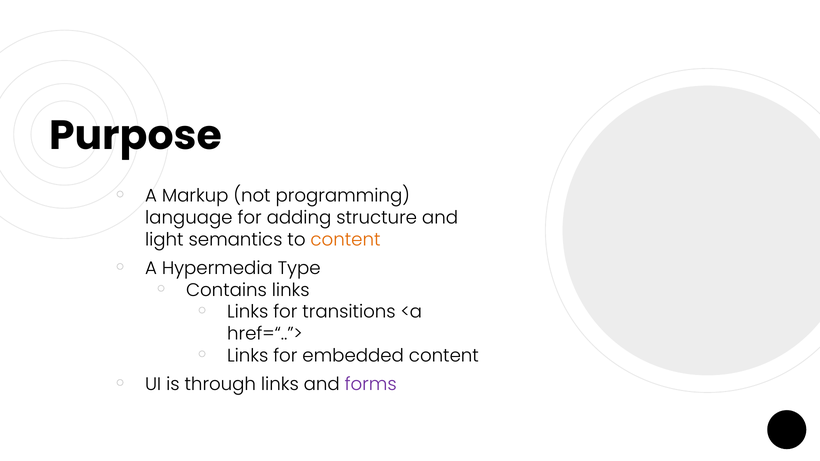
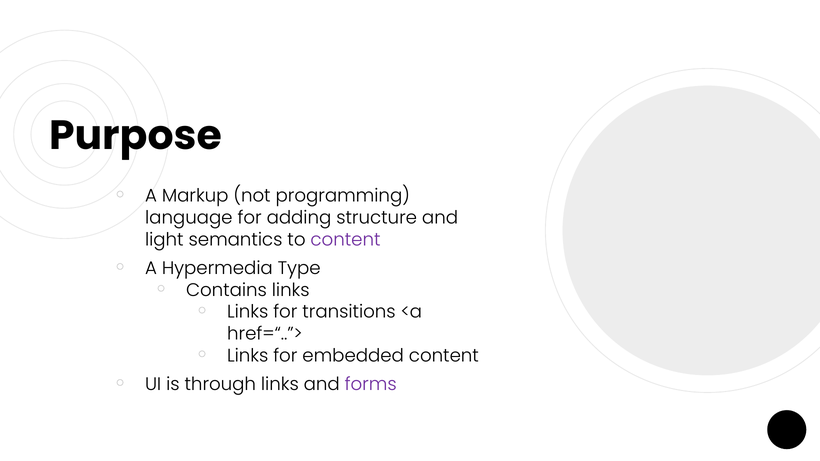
content colour: orange -> purple (345, 240)
